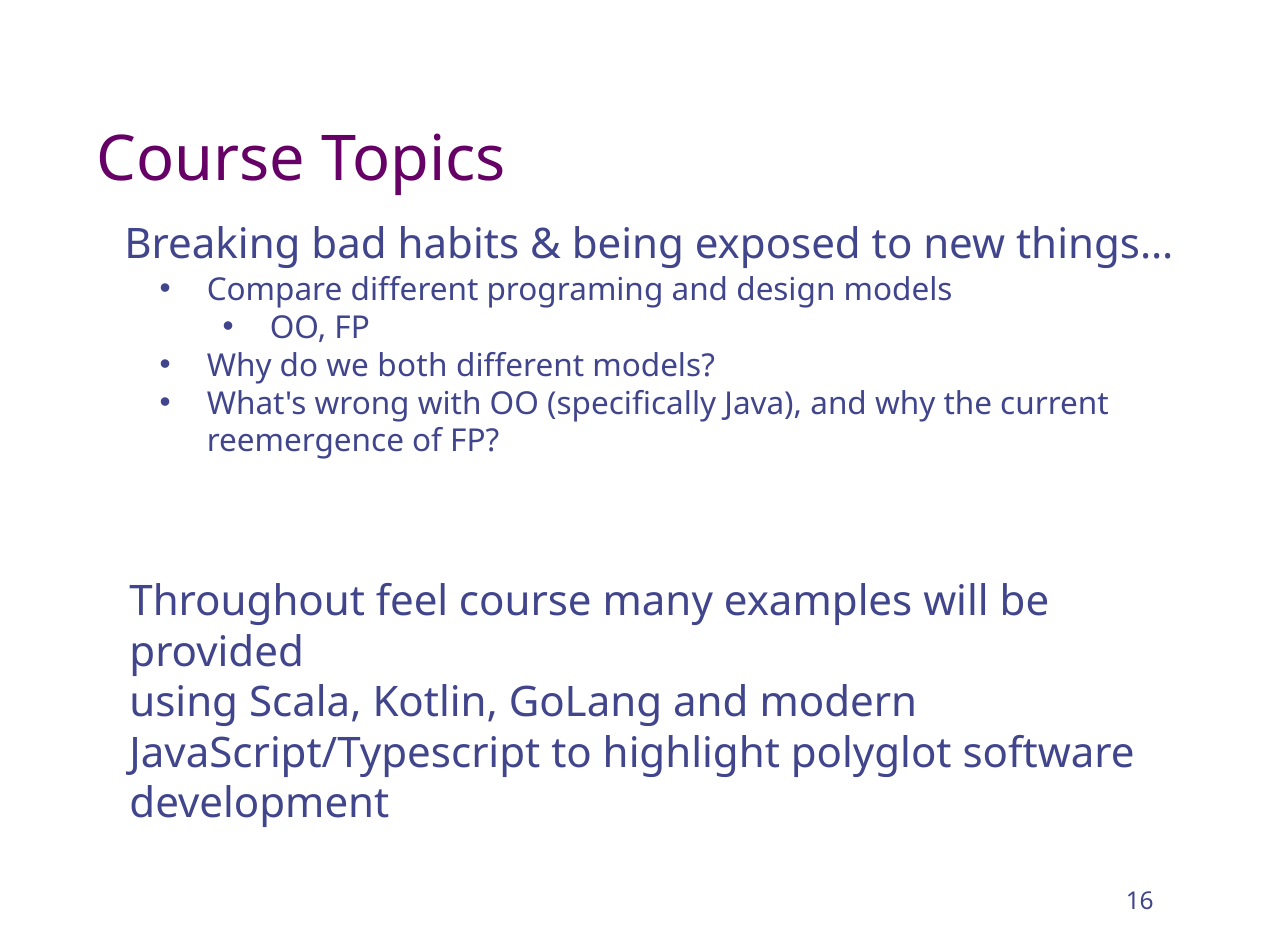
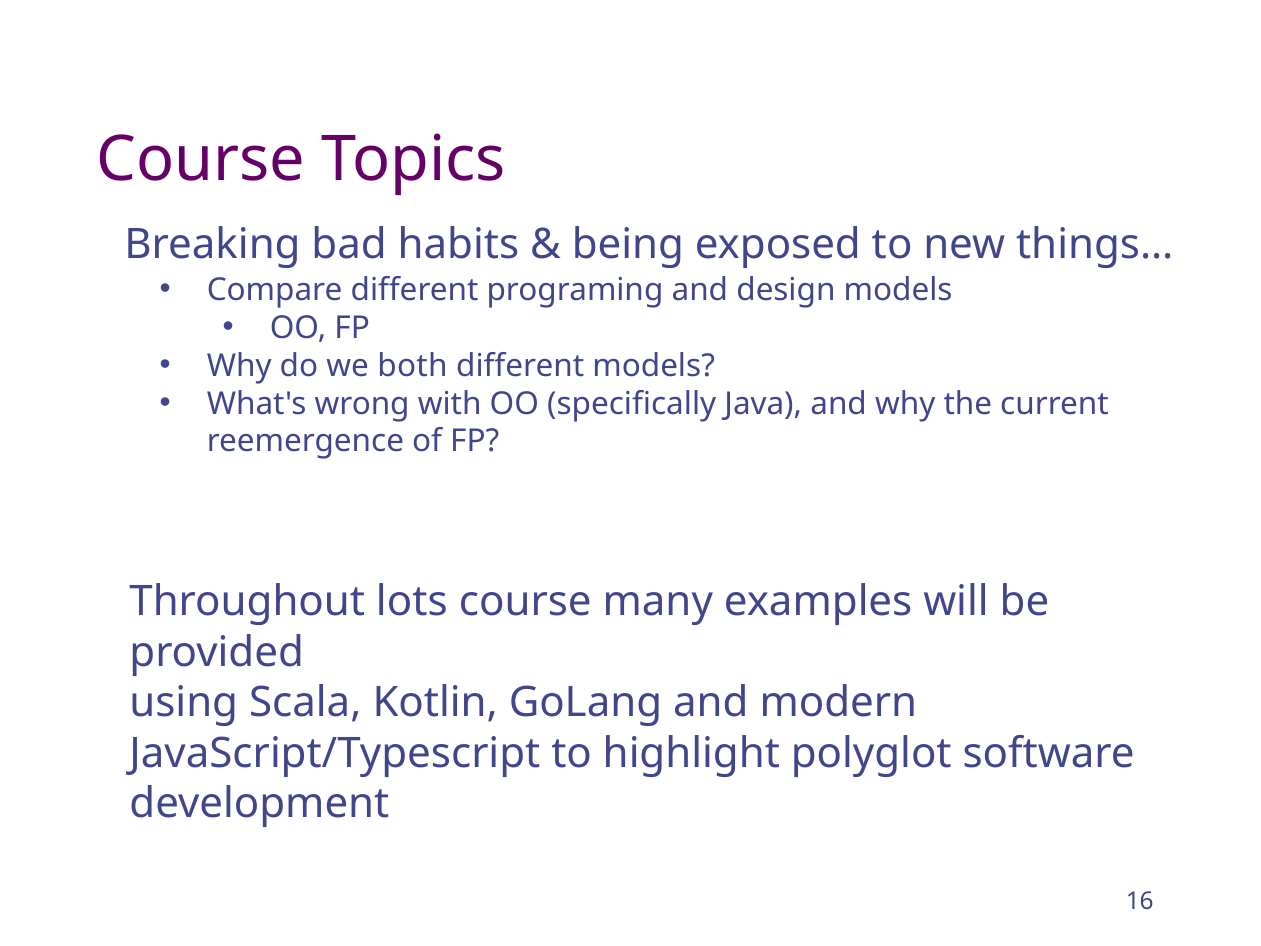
feel: feel -> lots (412, 602)
